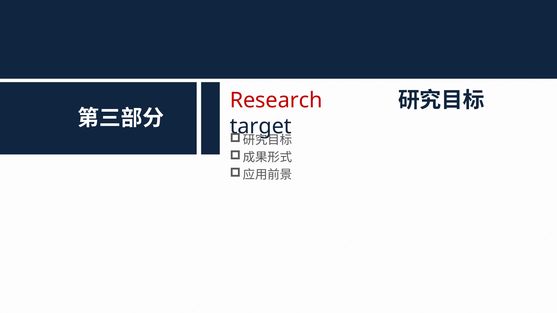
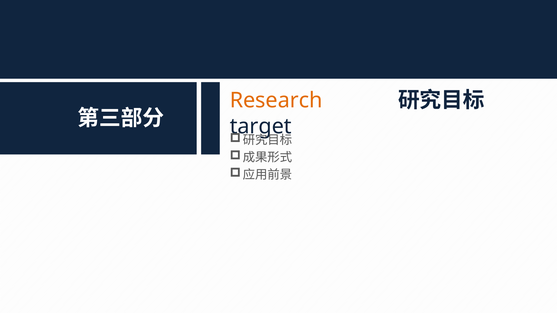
Research colour: red -> orange (276, 100)
